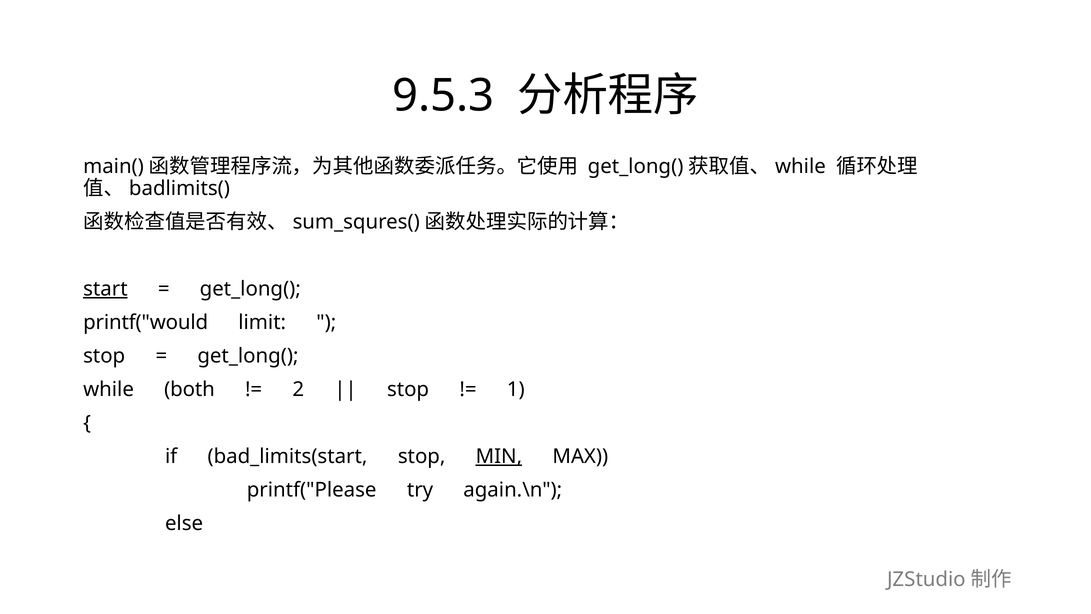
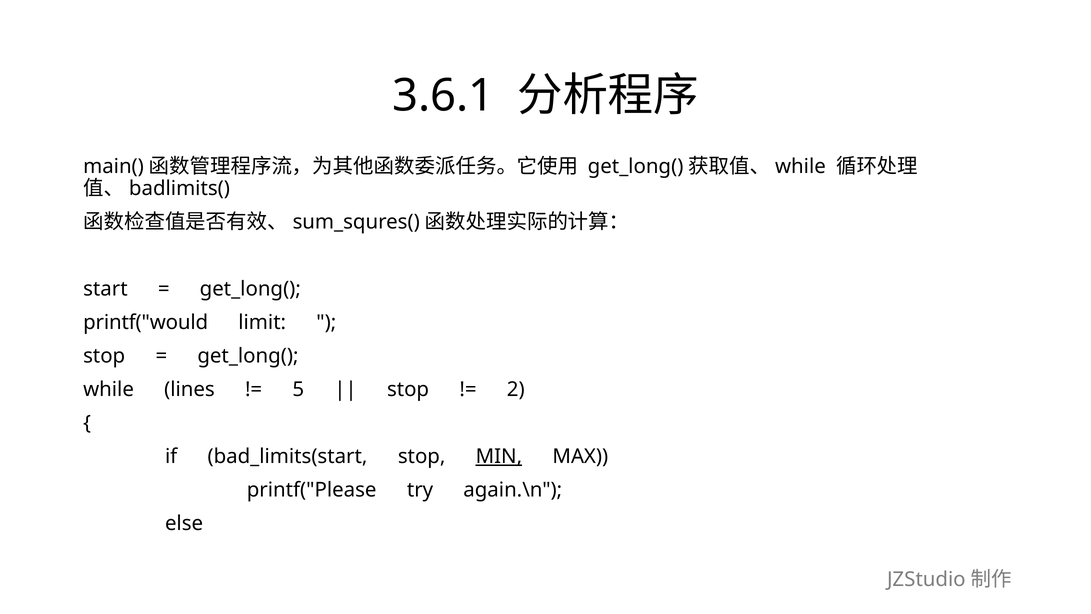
9.5.3: 9.5.3 -> 3.6.1 (443, 95)
start underline: present -> none (105, 289)
both: both -> lines (189, 389)
2: 2 -> 5 (298, 389)
1: 1 -> 2 (516, 389)
